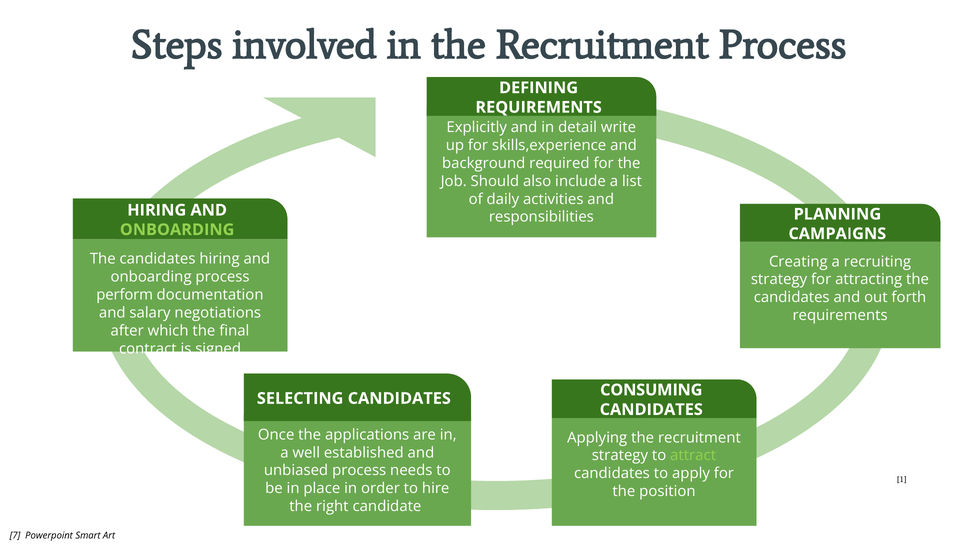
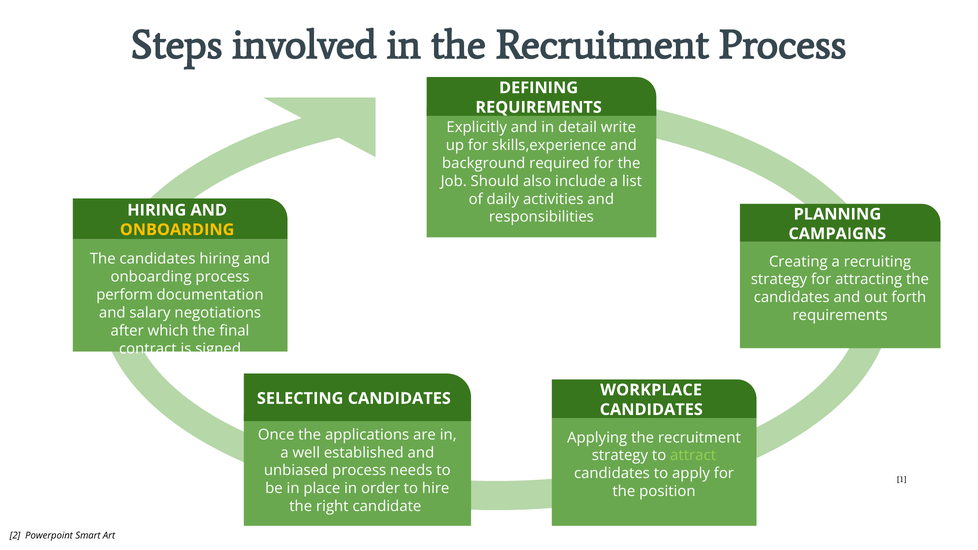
ONBOARDING colour: light green -> yellow (177, 230)
CONSUMING: CONSUMING -> WORKPLACE (651, 390)
7: 7 -> 2 (15, 536)
